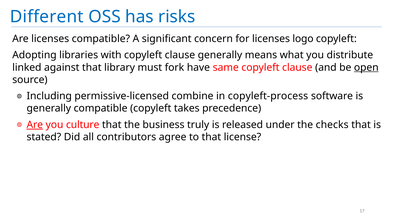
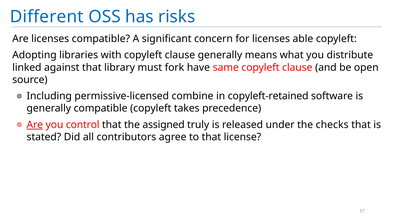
logo: logo -> able (303, 39)
open underline: present -> none (366, 67)
copyleft-process: copyleft-process -> copyleft-retained (268, 96)
culture: culture -> control (83, 125)
business: business -> assigned (164, 125)
